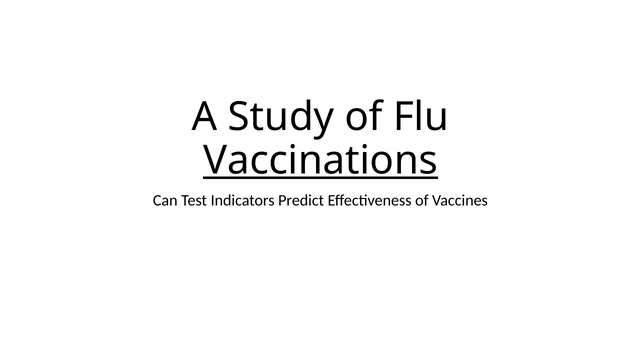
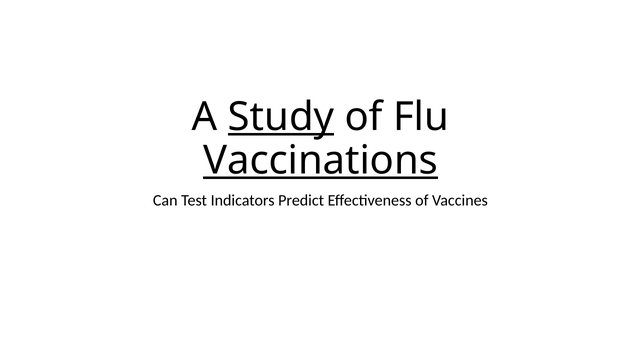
Study underline: none -> present (281, 117)
